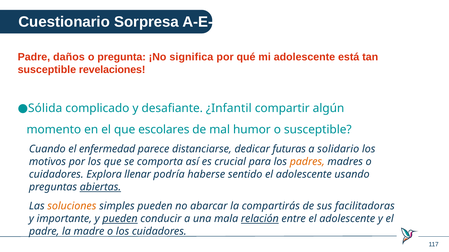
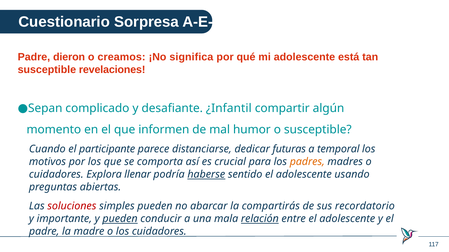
daños: daños -> dieron (69, 57)
pregunta: pregunta -> creamos (122, 57)
Sólida: Sólida -> Sepan (45, 108)
escolares: escolares -> informen (164, 130)
enfermedad: enfermedad -> participante (107, 149)
solidario: solidario -> temporal (338, 149)
haberse underline: none -> present (206, 175)
abiertas underline: present -> none (100, 188)
soluciones colour: orange -> red (72, 207)
facilitadoras: facilitadoras -> recordatorio (365, 207)
